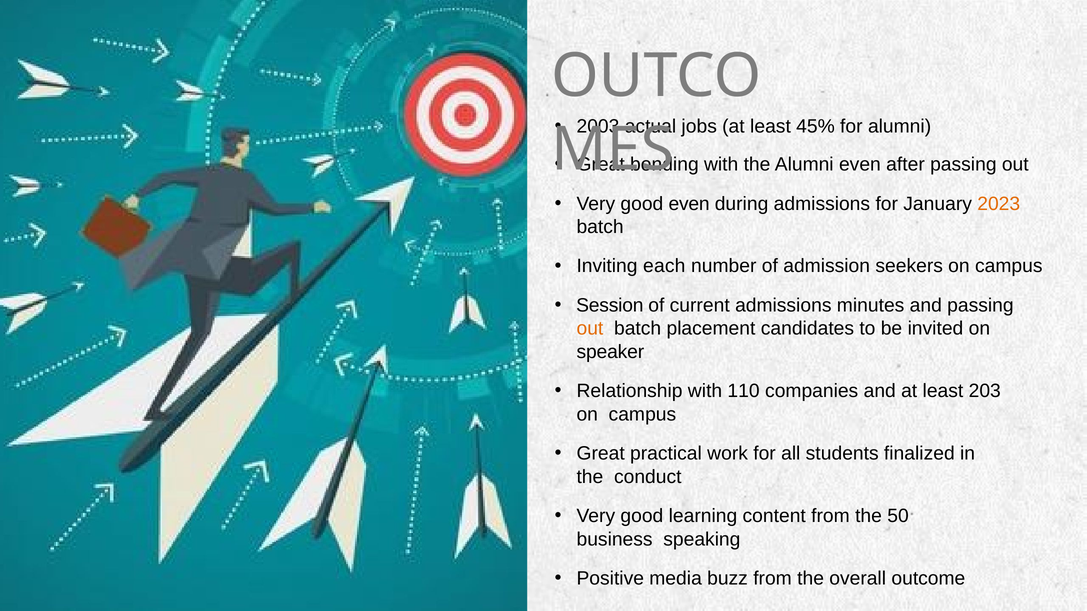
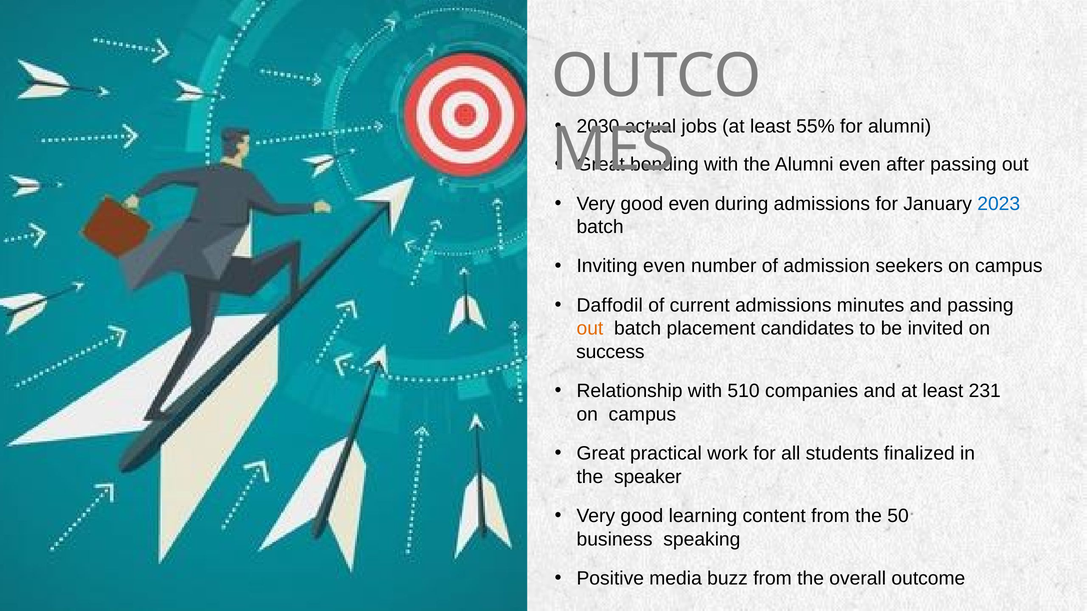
2003: 2003 -> 2030 (598, 126)
45%: 45% -> 55% (815, 126)
2023 colour: orange -> blue (999, 204)
Inviting each: each -> even (664, 266)
Session: Session -> Daffodil (610, 306)
speaker: speaker -> success (610, 352)
110: 110 -> 510 (744, 391)
203: 203 -> 231 (985, 391)
conduct: conduct -> speaker (648, 477)
